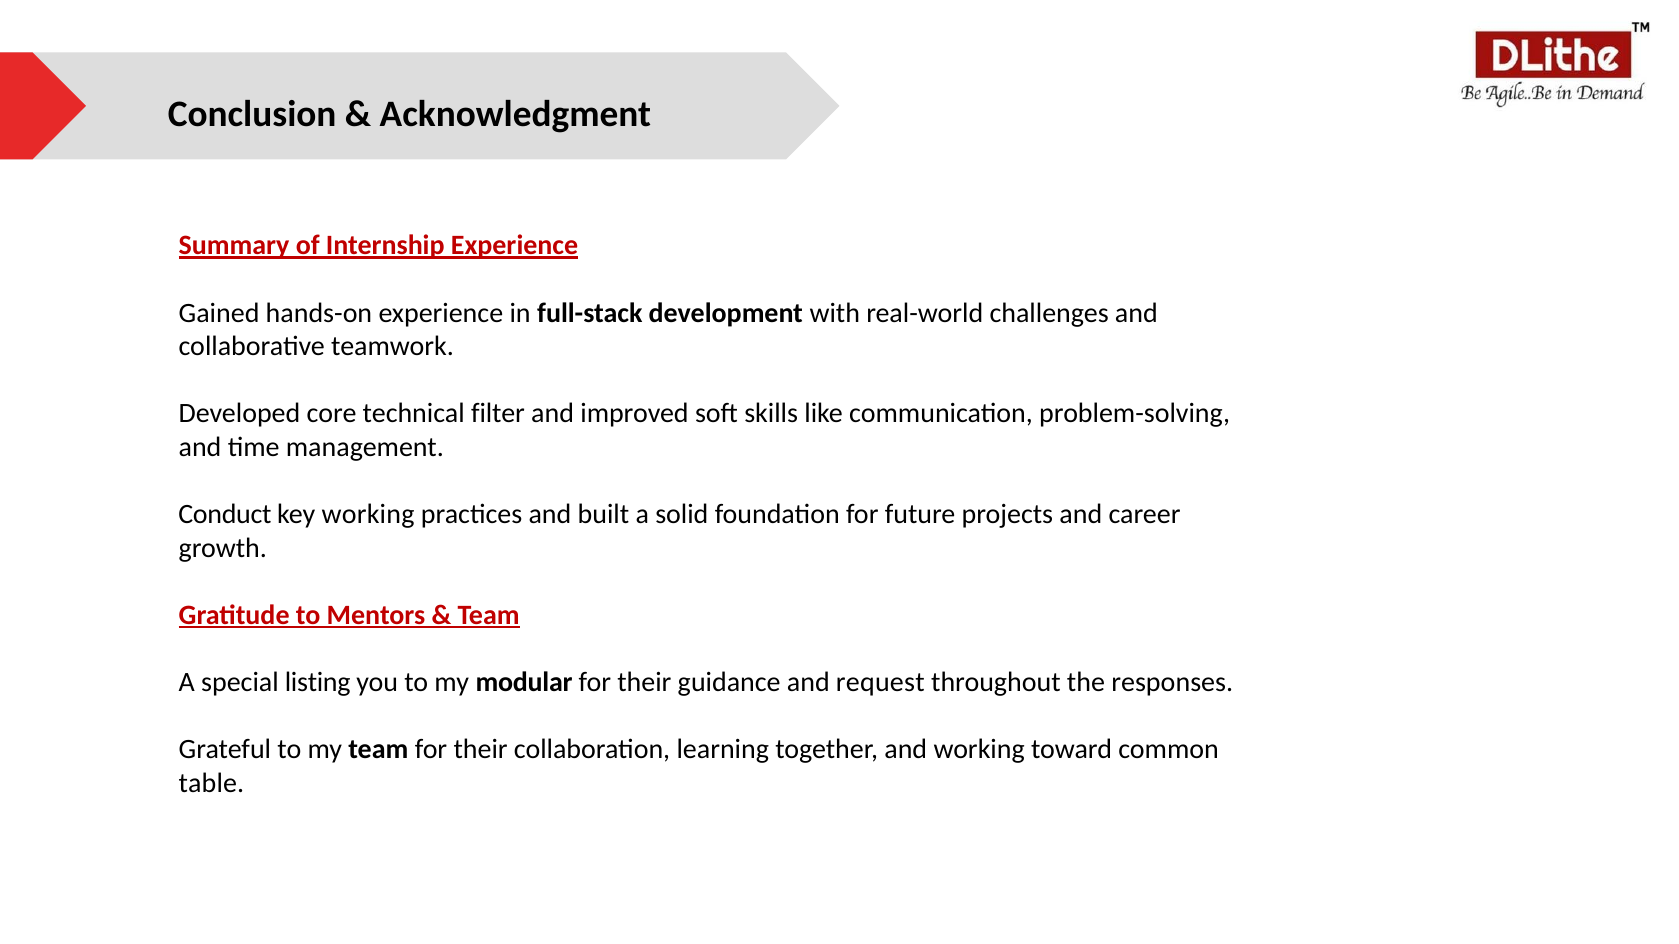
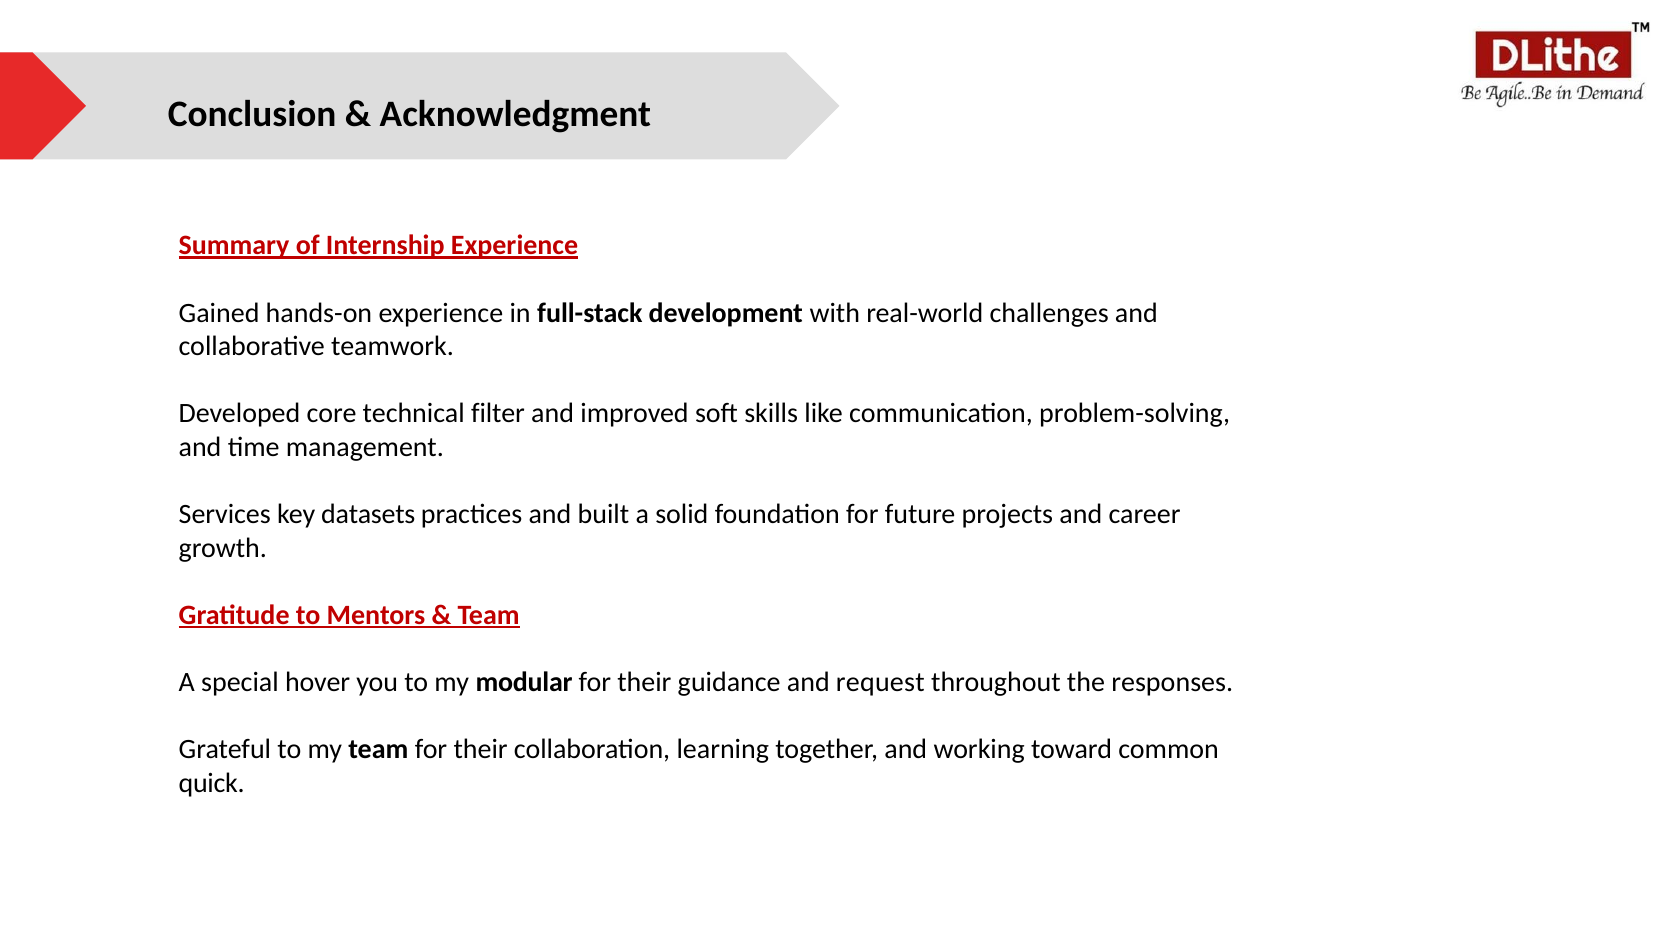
Conduct: Conduct -> Services (225, 514)
key working: working -> datasets (368, 514)
listing: listing -> hover (318, 682)
table: table -> quick (212, 783)
